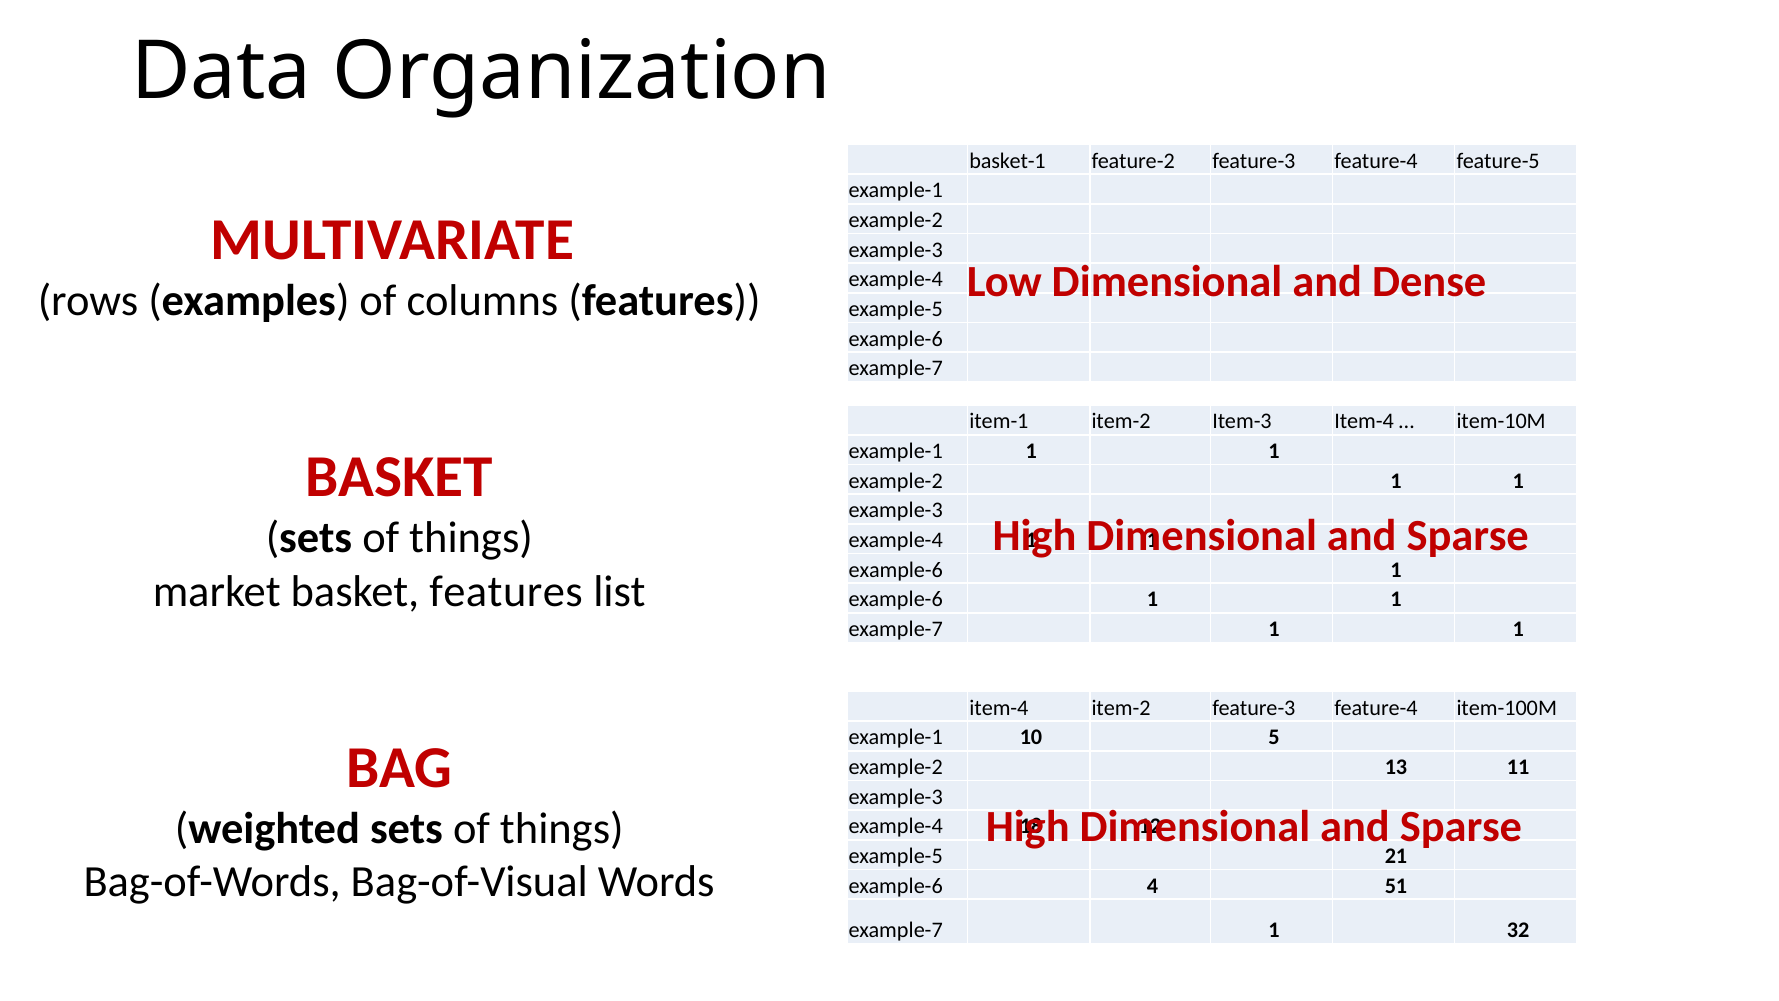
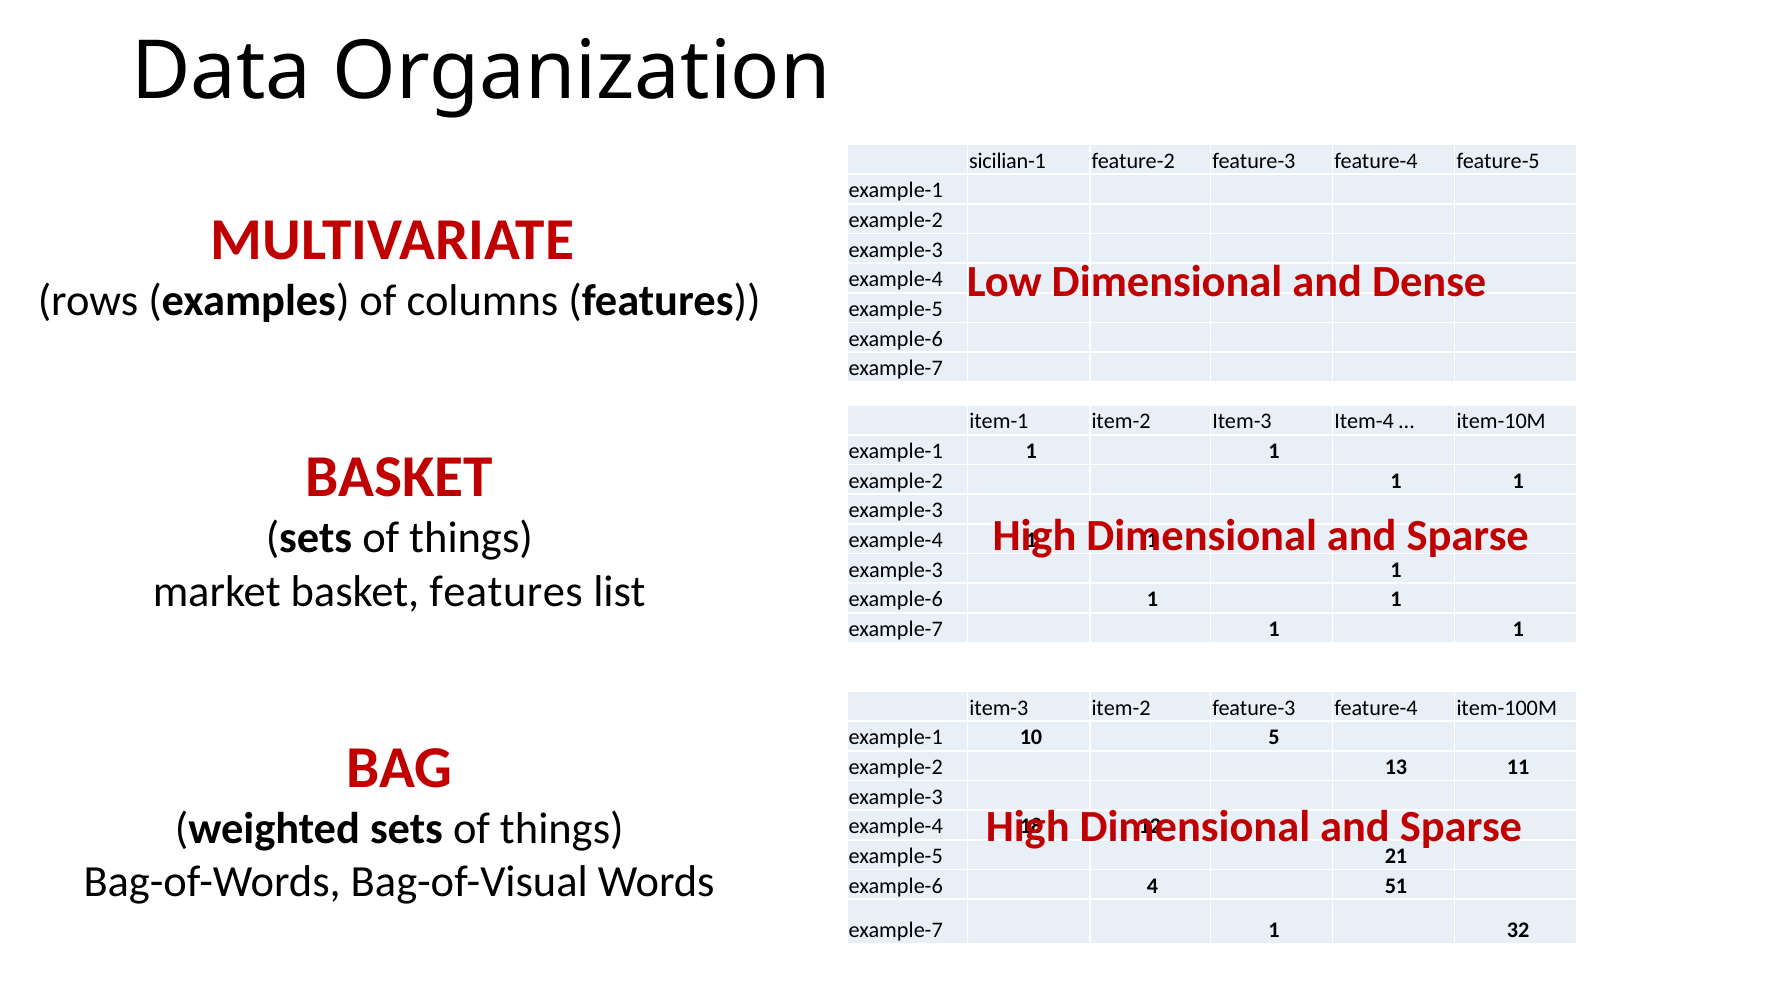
basket-1: basket-1 -> sicilian-1 (1008, 161)
example-6: example-6 -> example-3 (896, 570)
item-4: item-4 -> item-3 (999, 708)
